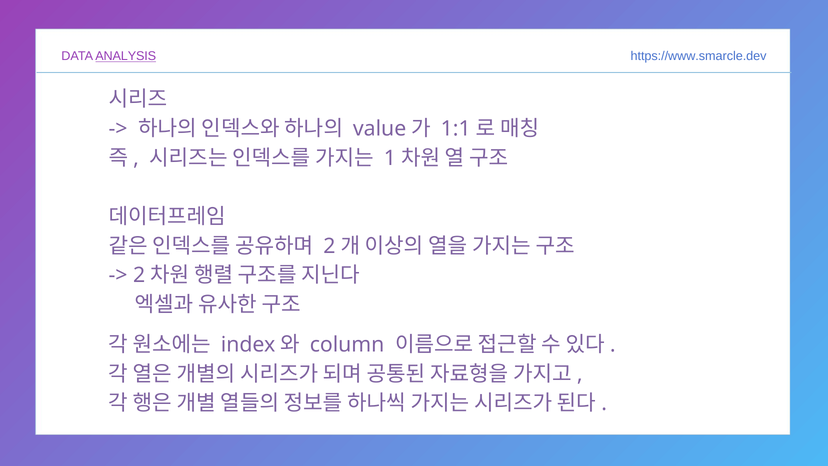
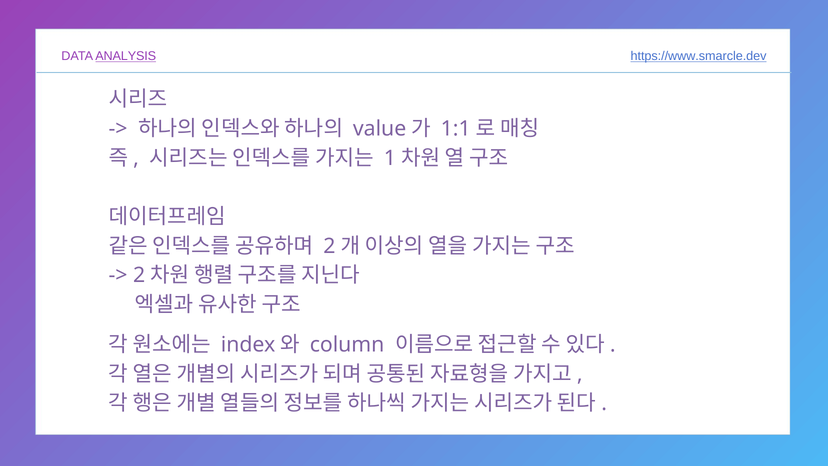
https://www.smarcle.dev underline: none -> present (699, 56)
